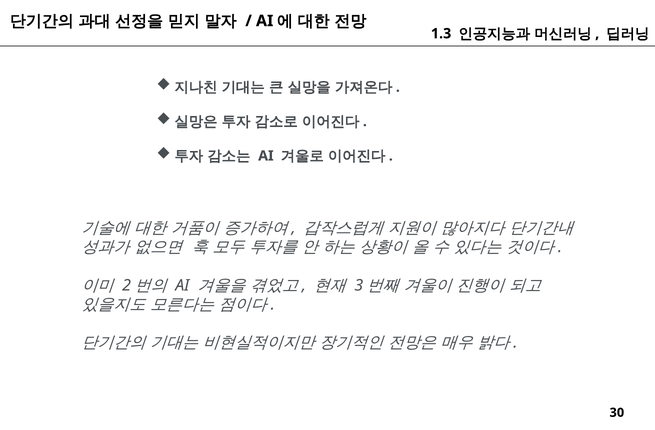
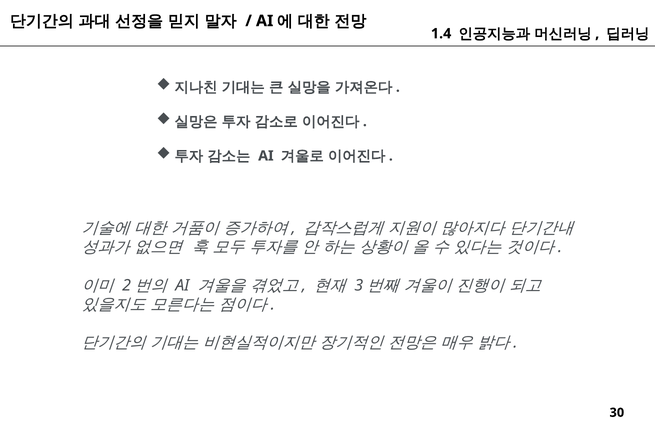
1.3: 1.3 -> 1.4 (441, 34)
